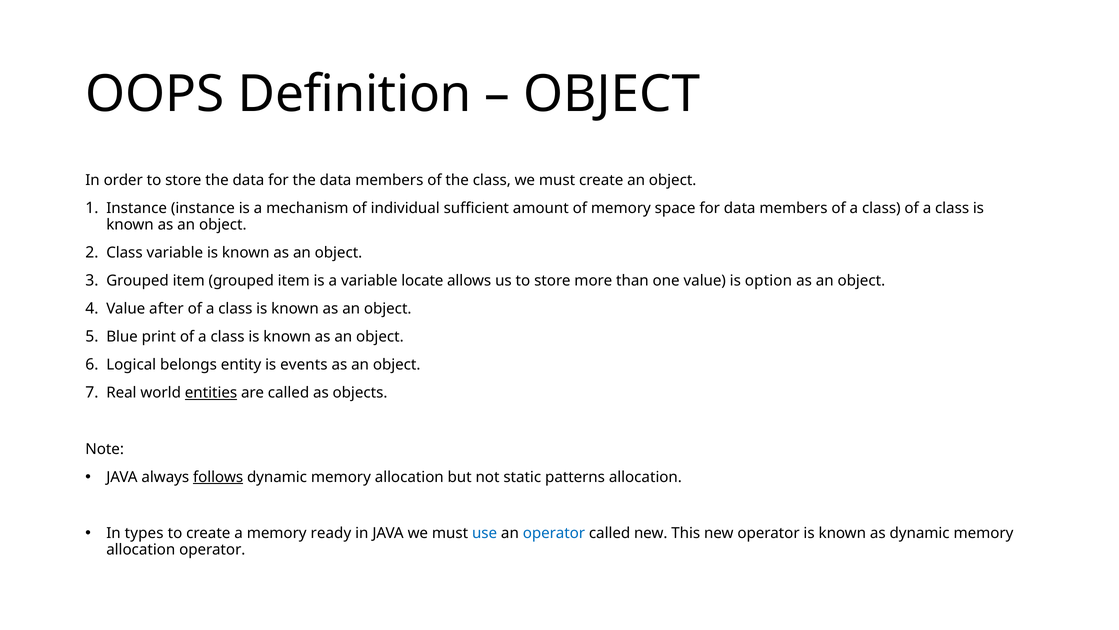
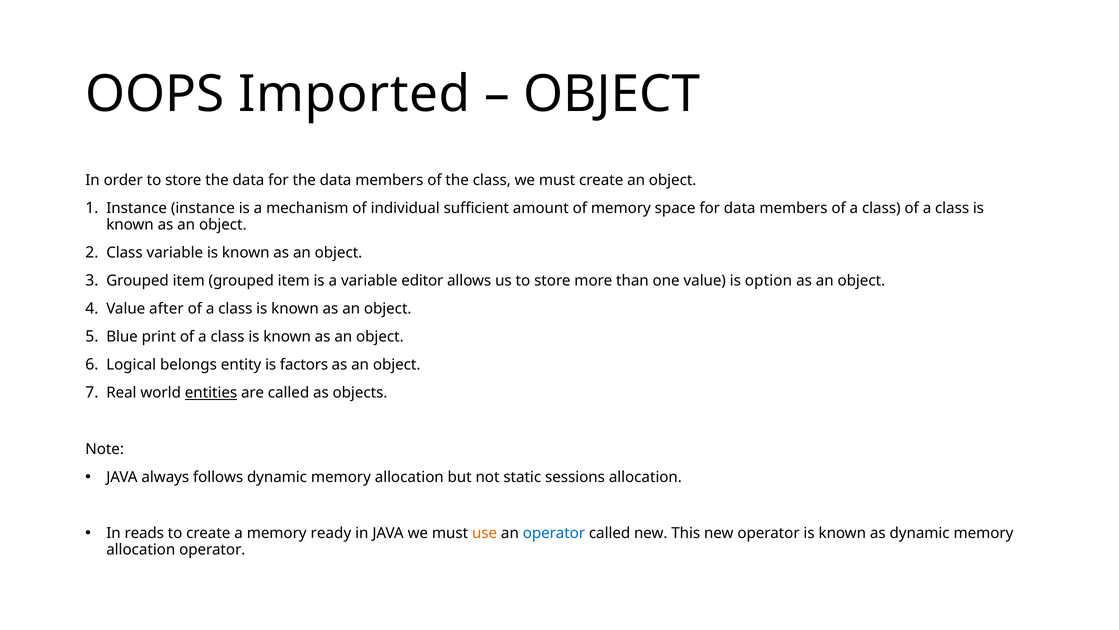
Definition: Definition -> Imported (354, 94)
locate: locate -> editor (422, 280)
events: events -> factors (304, 365)
follows underline: present -> none (218, 477)
patterns: patterns -> sessions (575, 477)
types: types -> reads (144, 533)
use colour: blue -> orange (485, 533)
